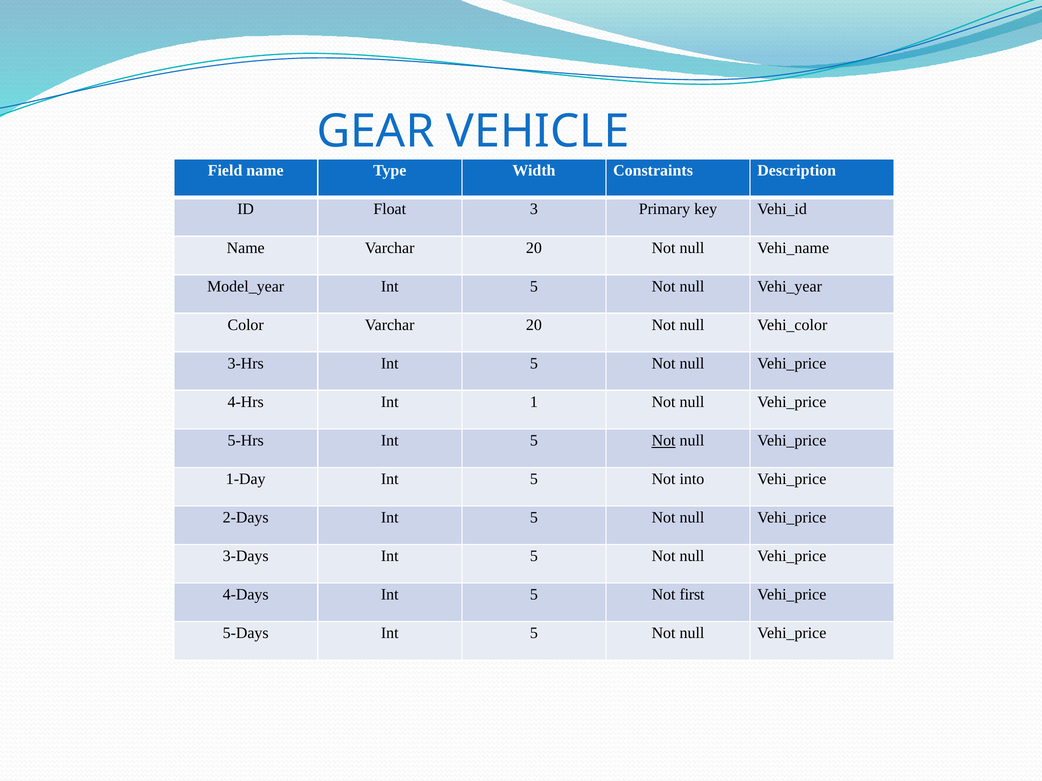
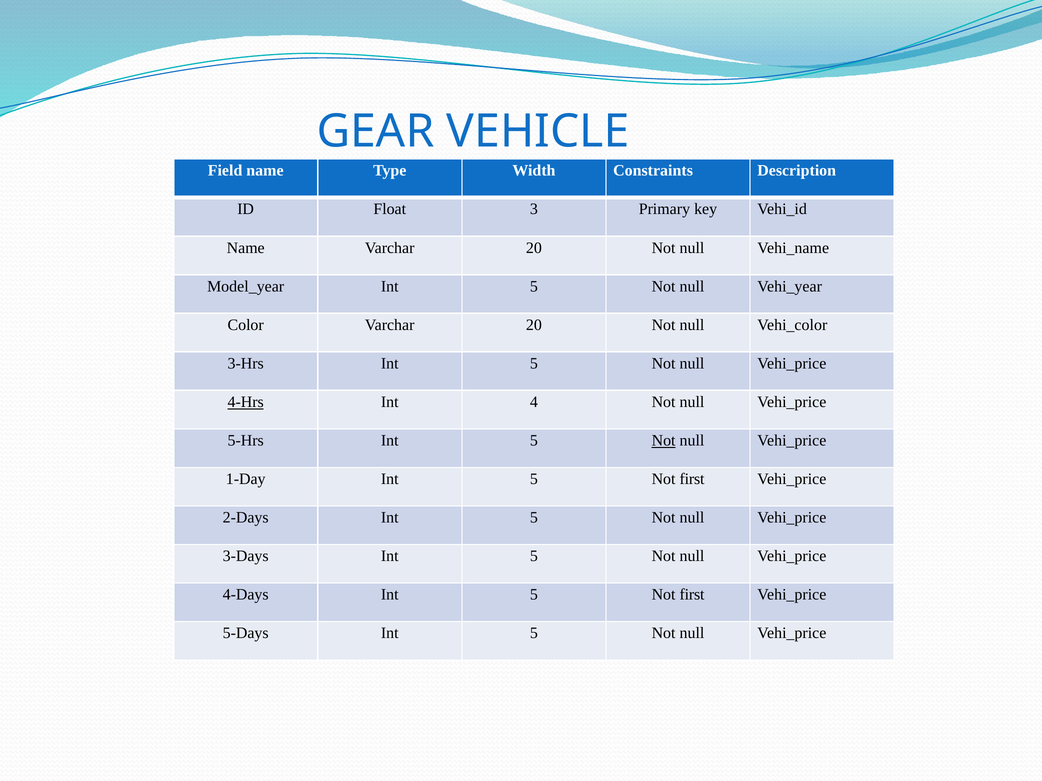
4-Hrs underline: none -> present (246, 402)
1: 1 -> 4 (534, 402)
into: into -> first (692, 479)
